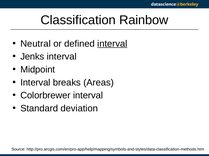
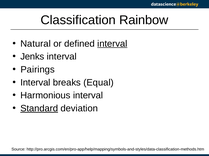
Neutral: Neutral -> Natural (36, 44)
Midpoint: Midpoint -> Pairings (38, 70)
Areas: Areas -> Equal (99, 83)
Colorbrewer: Colorbrewer -> Harmonious (45, 96)
Standard underline: none -> present (39, 109)
